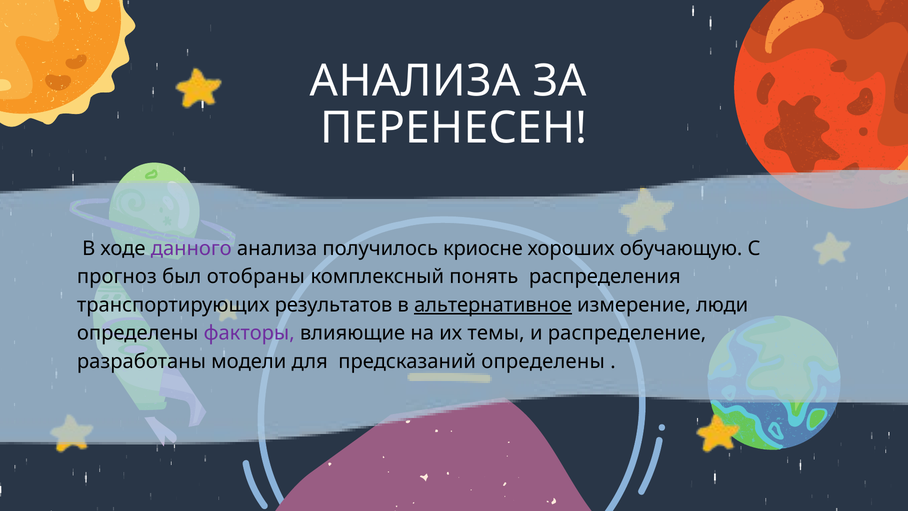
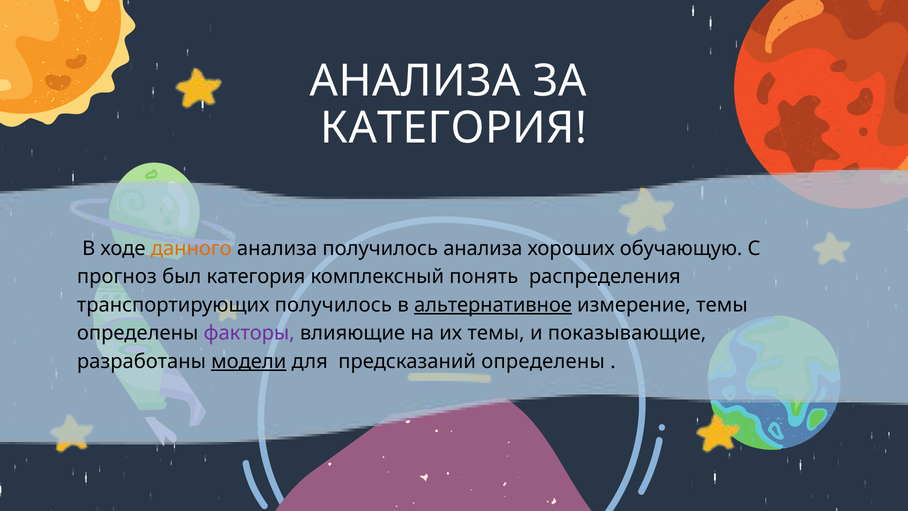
ПЕРЕНЕСЕН: ПЕРЕНЕСЕН -> КАТЕГОРИЯ (454, 128)
данного colour: purple -> orange (191, 248)
получилось криосне: криосне -> анализа (483, 248)
был отобраны: отобраны -> категория (256, 277)
транспортирующих результатов: результатов -> получилось (333, 305)
измерение люди: люди -> темы (722, 305)
распределение: распределение -> показывающие (627, 333)
модели underline: none -> present (249, 361)
